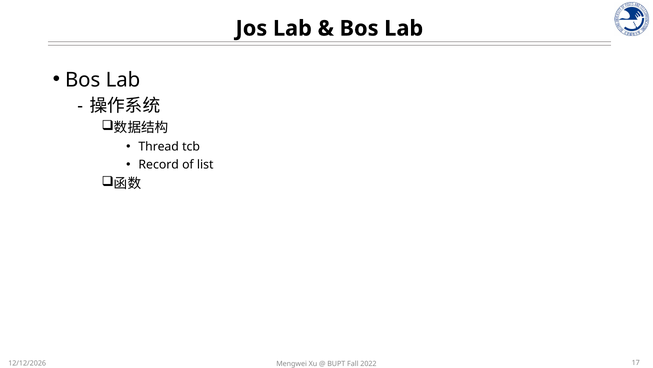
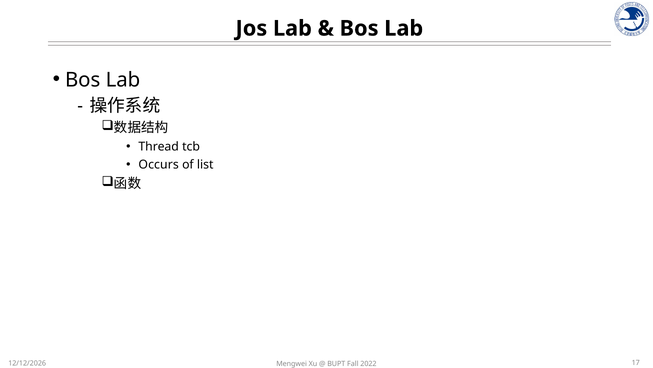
Record: Record -> Occurs (159, 165)
